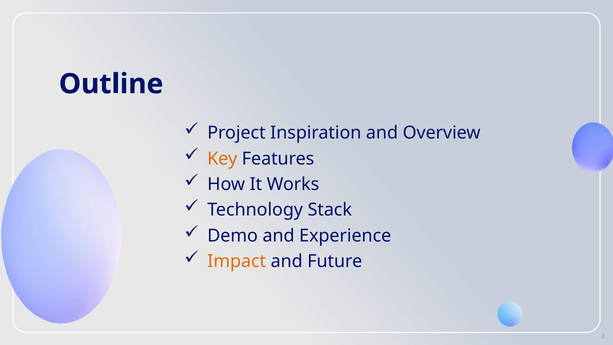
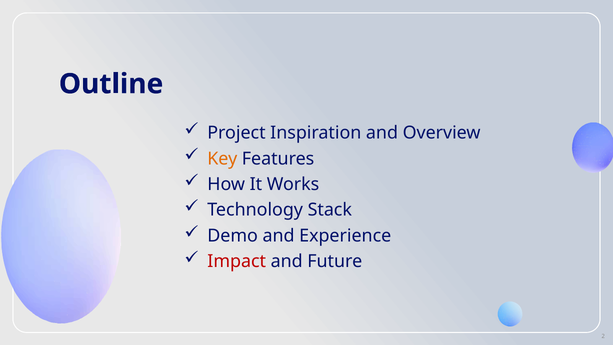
Impact colour: orange -> red (237, 261)
